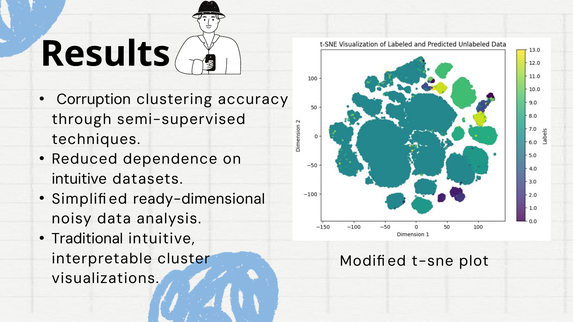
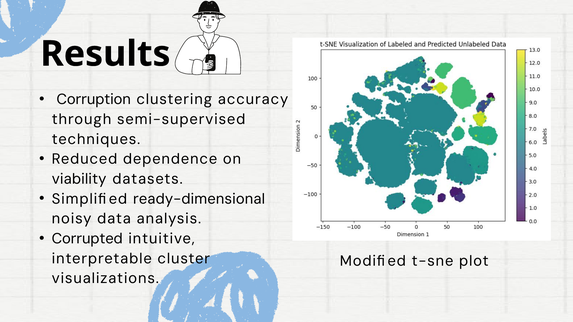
intuitive: intuitive -> viability (79, 179)
Traditional: Traditional -> Corrupted (87, 239)
